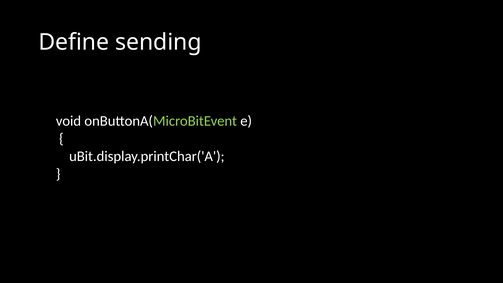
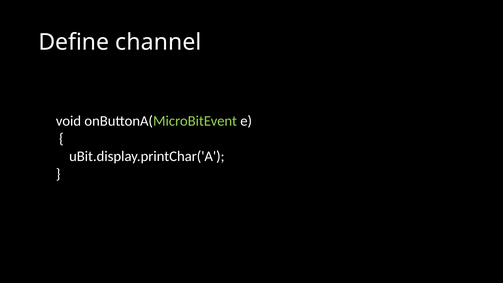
sending: sending -> channel (158, 42)
